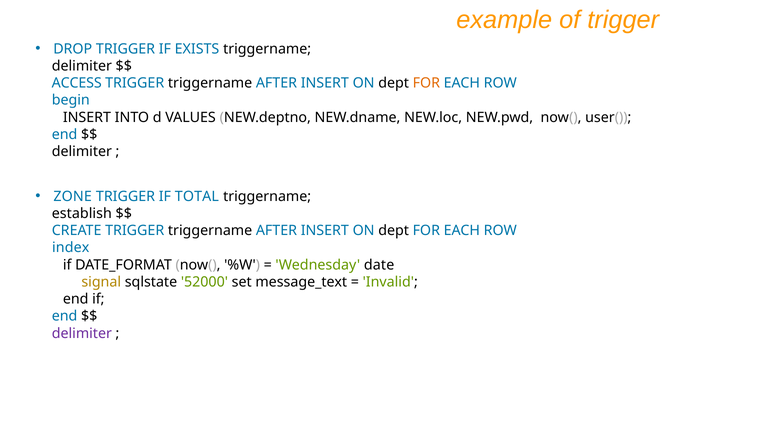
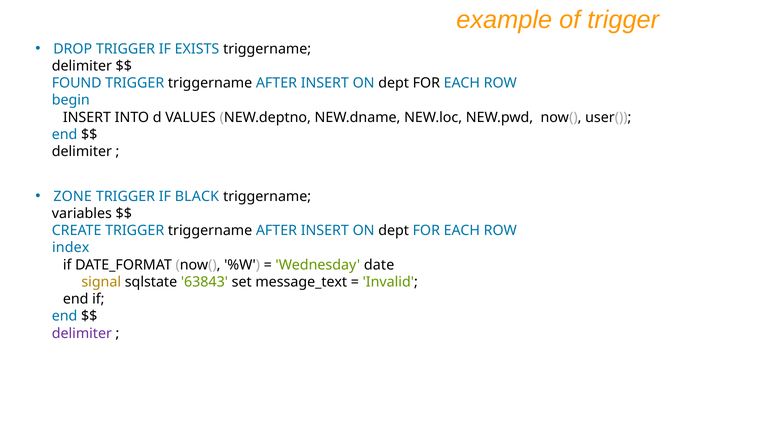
ACCESS: ACCESS -> FOUND (77, 83)
FOR colour: orange -> black (426, 83)
TOTAL: TOTAL -> BLACK (197, 196)
establish: establish -> variables (82, 213)
52000: 52000 -> 63843 (204, 282)
